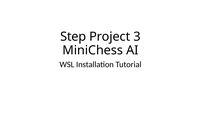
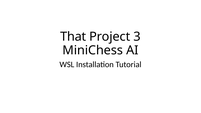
Step: Step -> That (73, 37)
